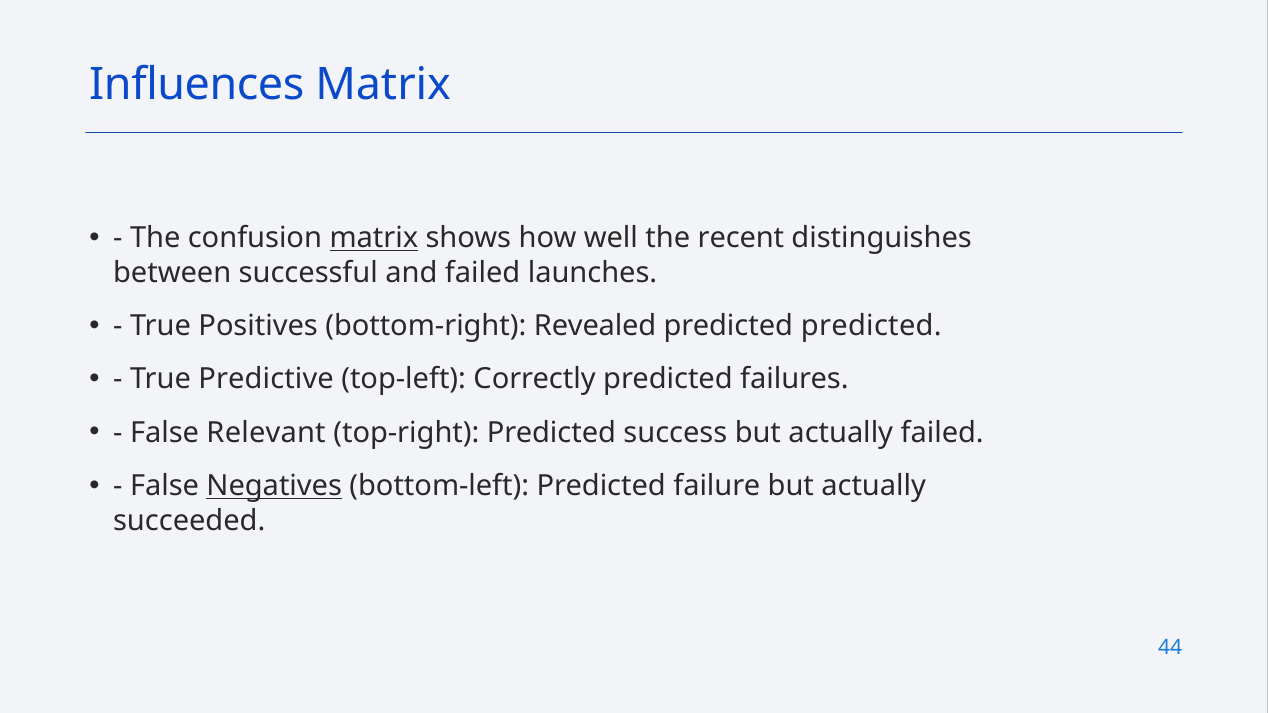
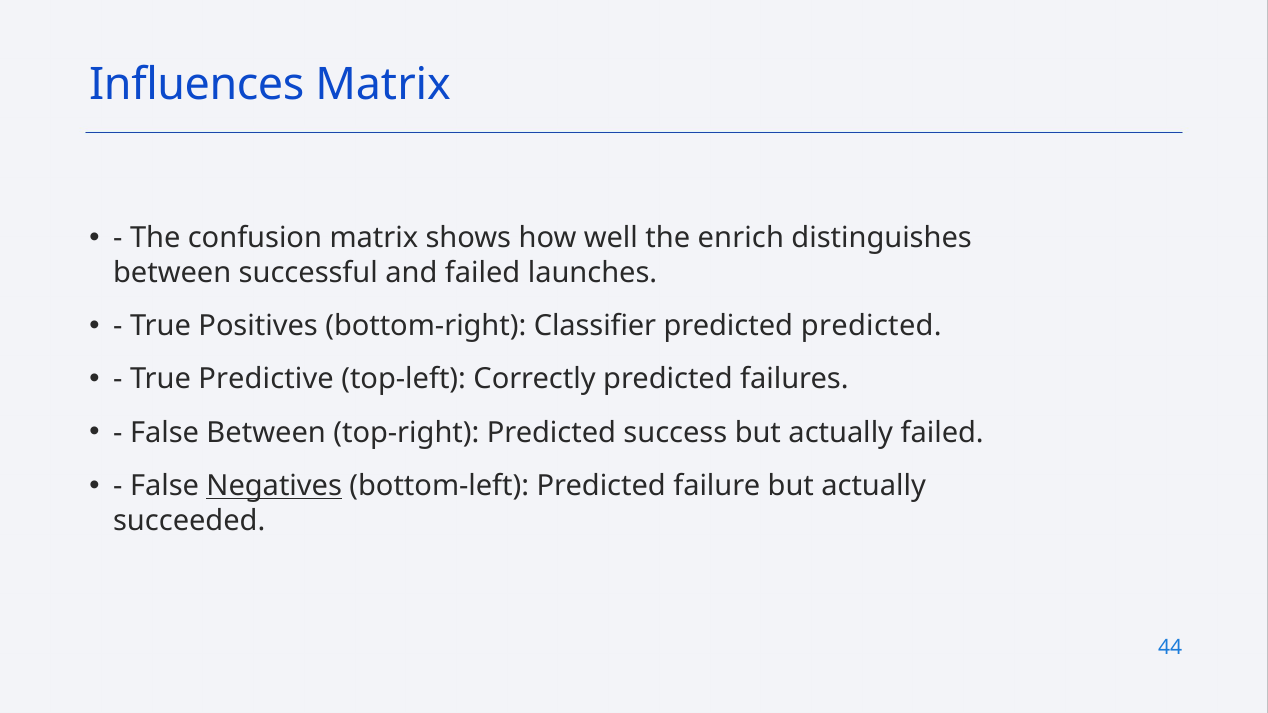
matrix underline: present -> none (374, 238)
recent: recent -> enrich (741, 238)
Revealed: Revealed -> Classifier (595, 326)
False Relevant: Relevant -> Between (266, 433)
